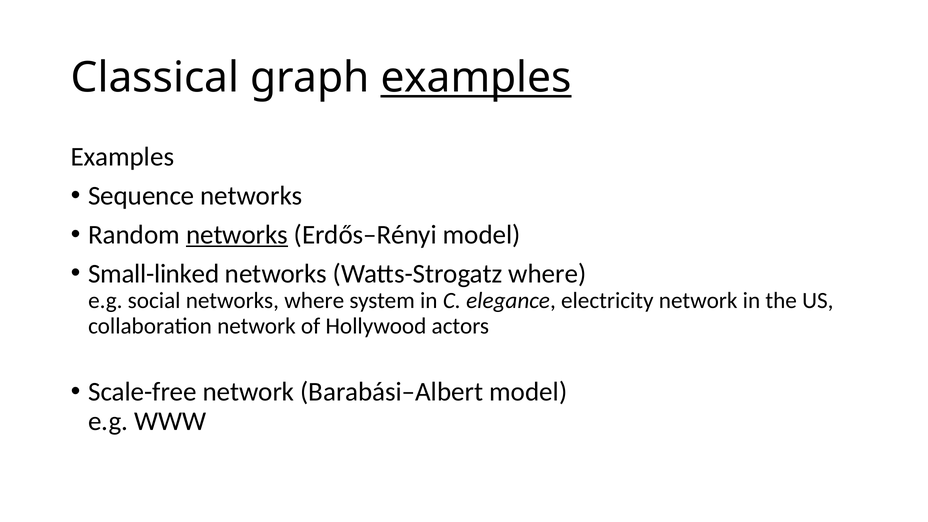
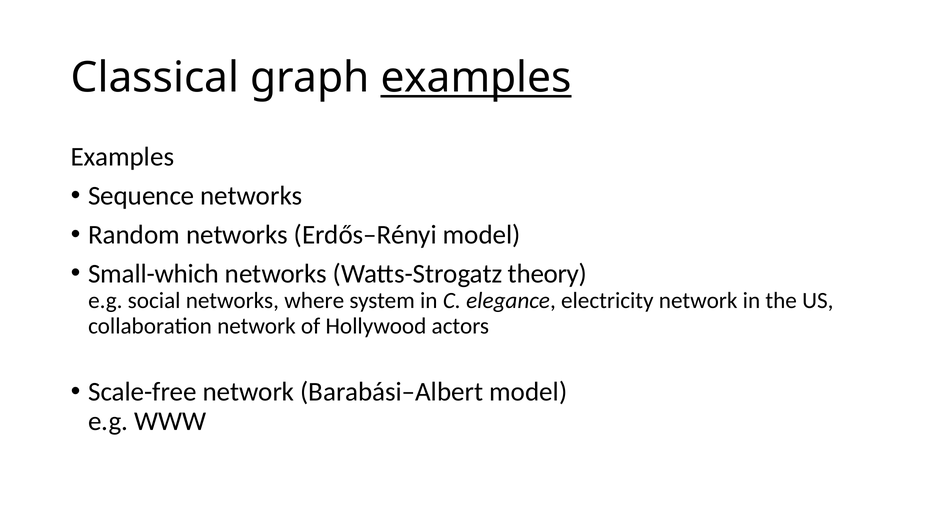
networks underline: present -> none (237, 235)
Small-linked: Small-linked -> Small-which (154, 274)
Watts-Strogatz where: where -> theory (547, 274)
